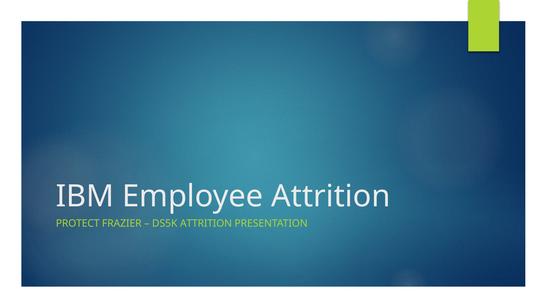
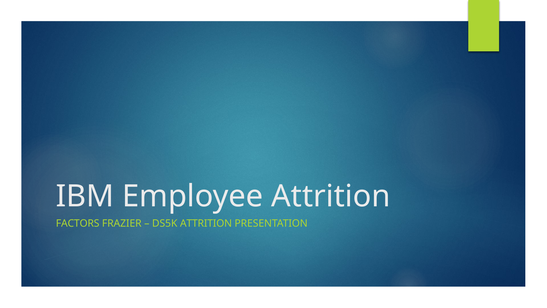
PROTECT: PROTECT -> FACTORS (78, 223)
